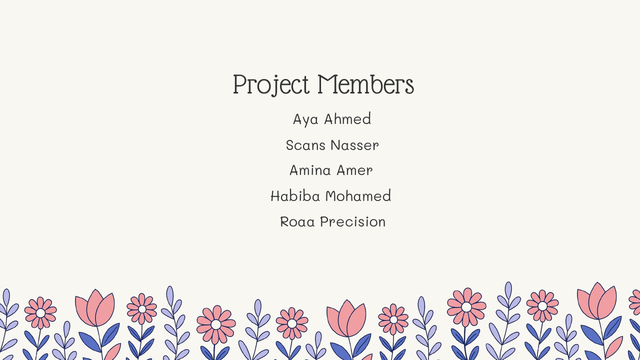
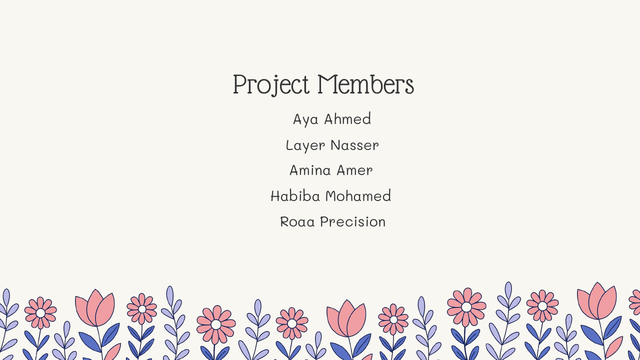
Scans: Scans -> Layer (306, 145)
